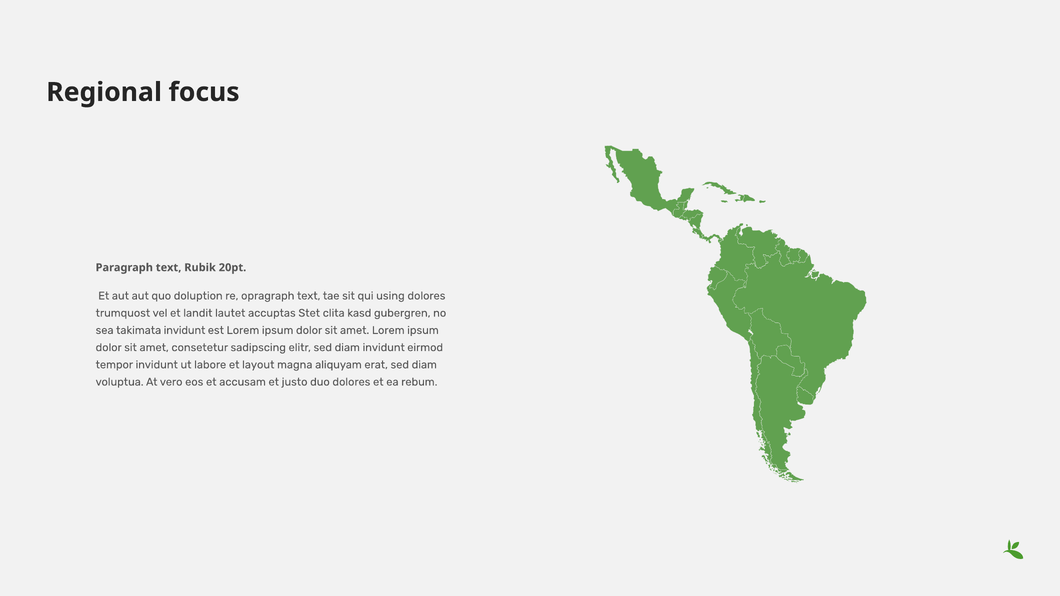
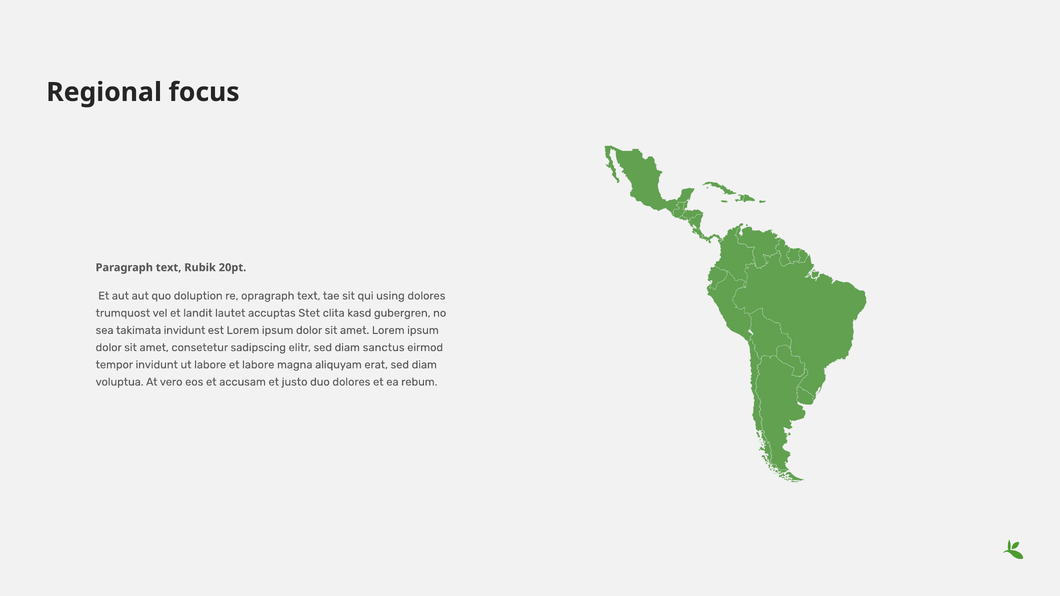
diam invidunt: invidunt -> sanctus (384, 348)
et layout: layout -> labore (258, 365)
